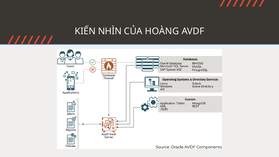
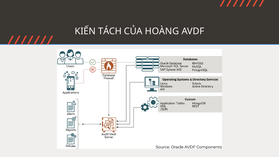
NHÌN: NHÌN -> TÁCH (110, 31)
